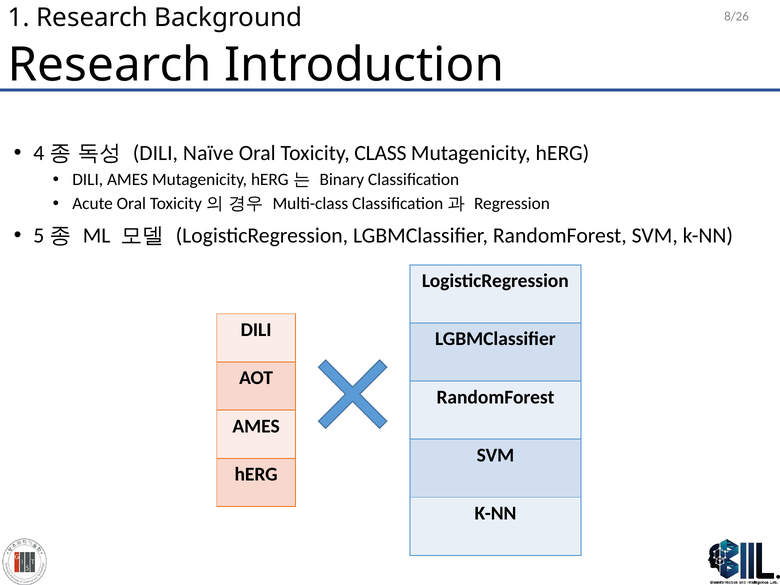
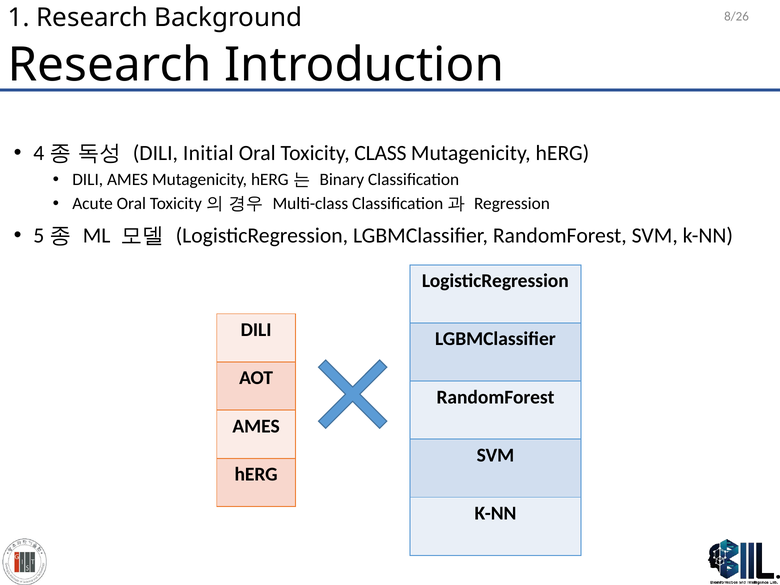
Naïve: Naïve -> Initial (208, 153)
